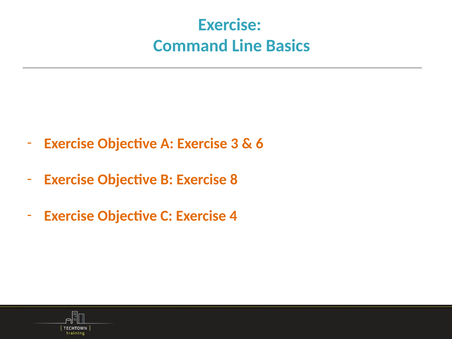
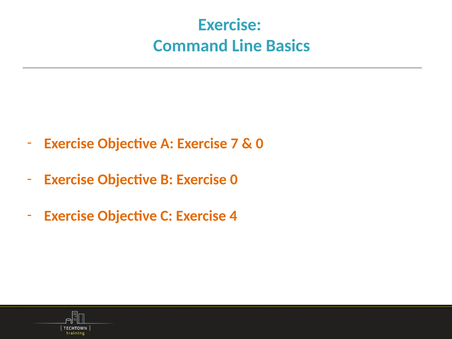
3: 3 -> 7 (235, 143)
6: 6 -> 0 (260, 143)
Exercise 8: 8 -> 0 (234, 180)
